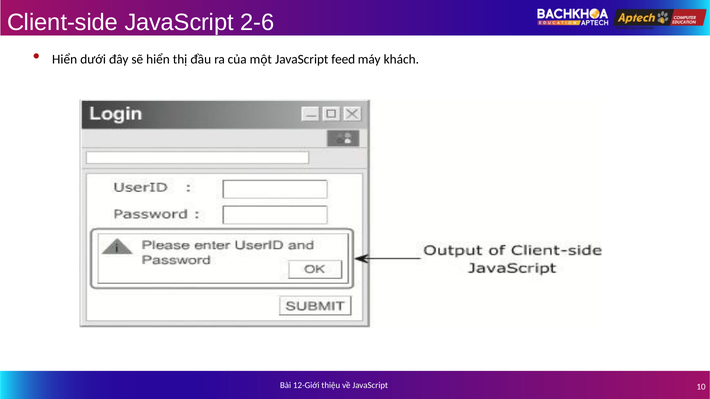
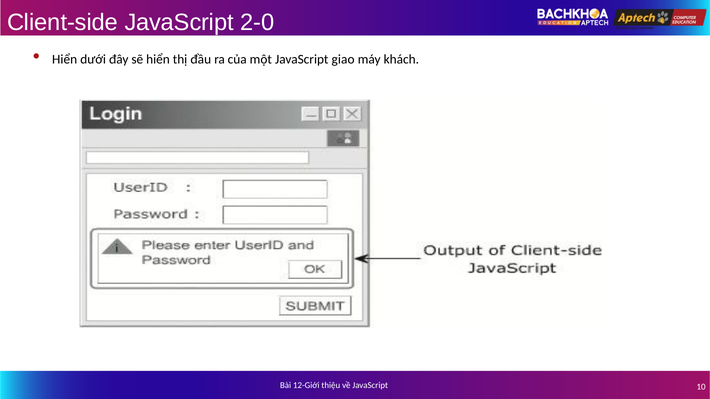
2-6: 2-6 -> 2-0 (257, 22)
feed: feed -> giao (343, 60)
